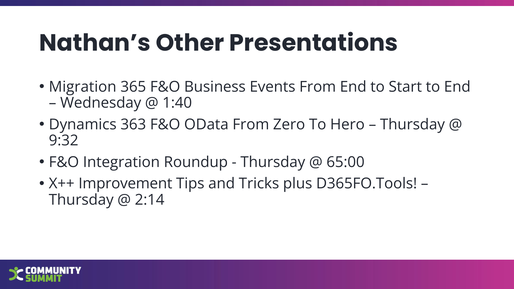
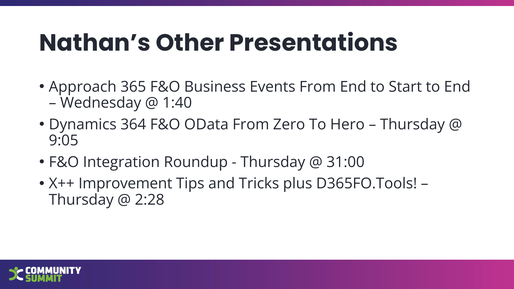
Migration: Migration -> Approach (83, 87)
363: 363 -> 364 (133, 125)
9:32: 9:32 -> 9:05 (64, 141)
65:00: 65:00 -> 31:00 (346, 162)
2:14: 2:14 -> 2:28 (150, 200)
